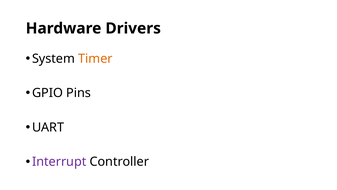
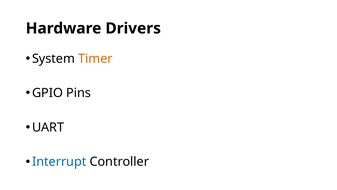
Interrupt colour: purple -> blue (59, 161)
